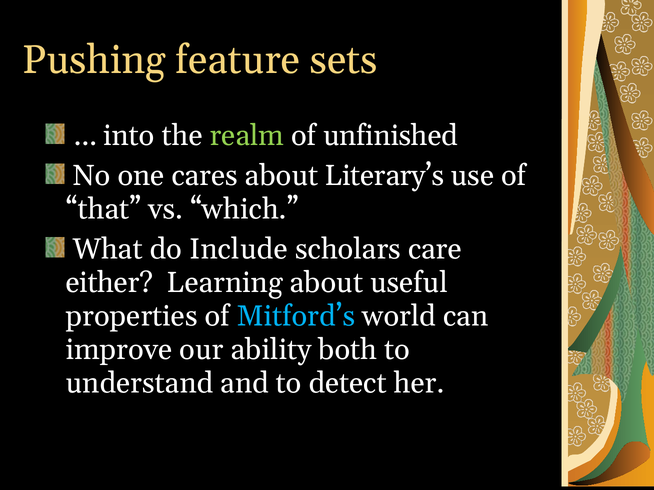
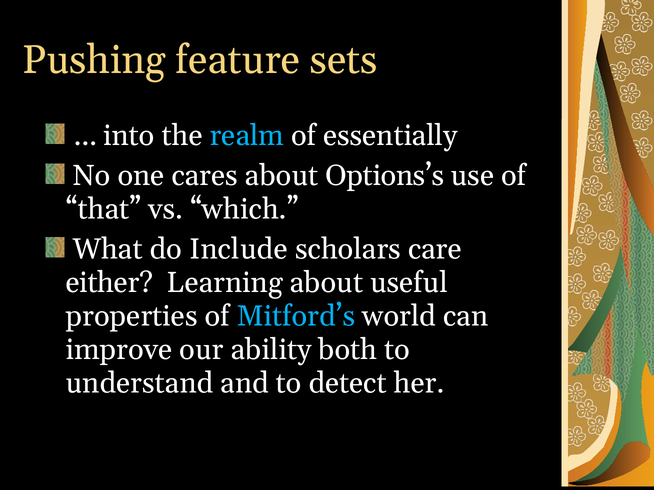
realm colour: light green -> light blue (247, 136)
unfinished: unfinished -> essentially (390, 136)
Literary’s: Literary’s -> Options’s (385, 176)
